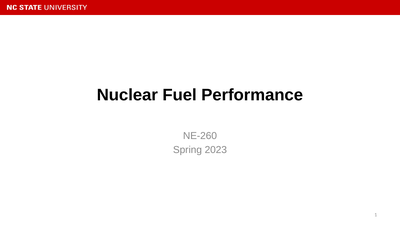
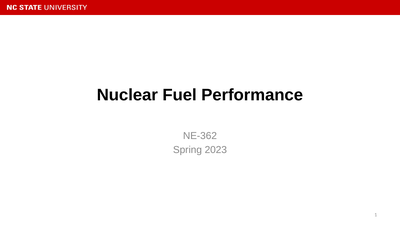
NE-260: NE-260 -> NE-362 (200, 136)
